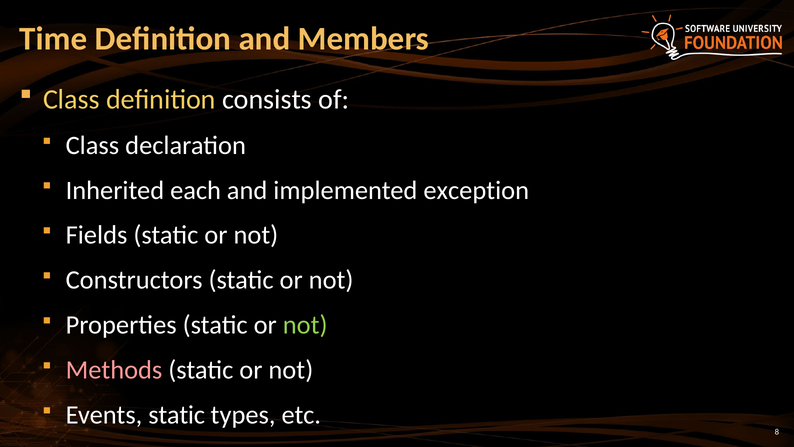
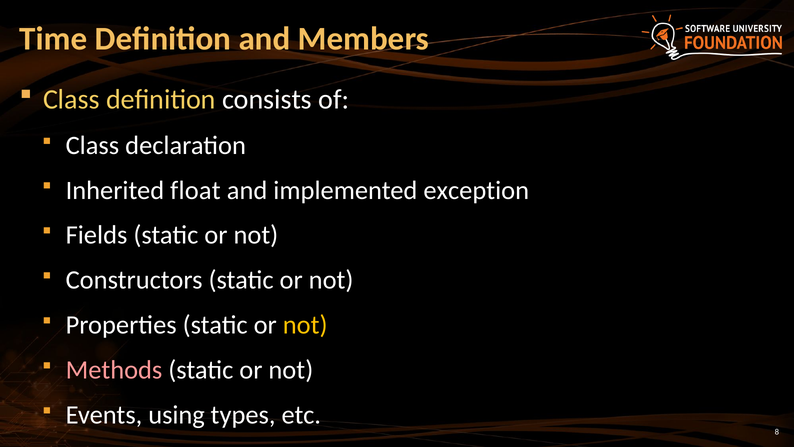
each: each -> float (195, 190)
not colour: light green -> yellow (305, 325)
Events static: static -> using (177, 415)
